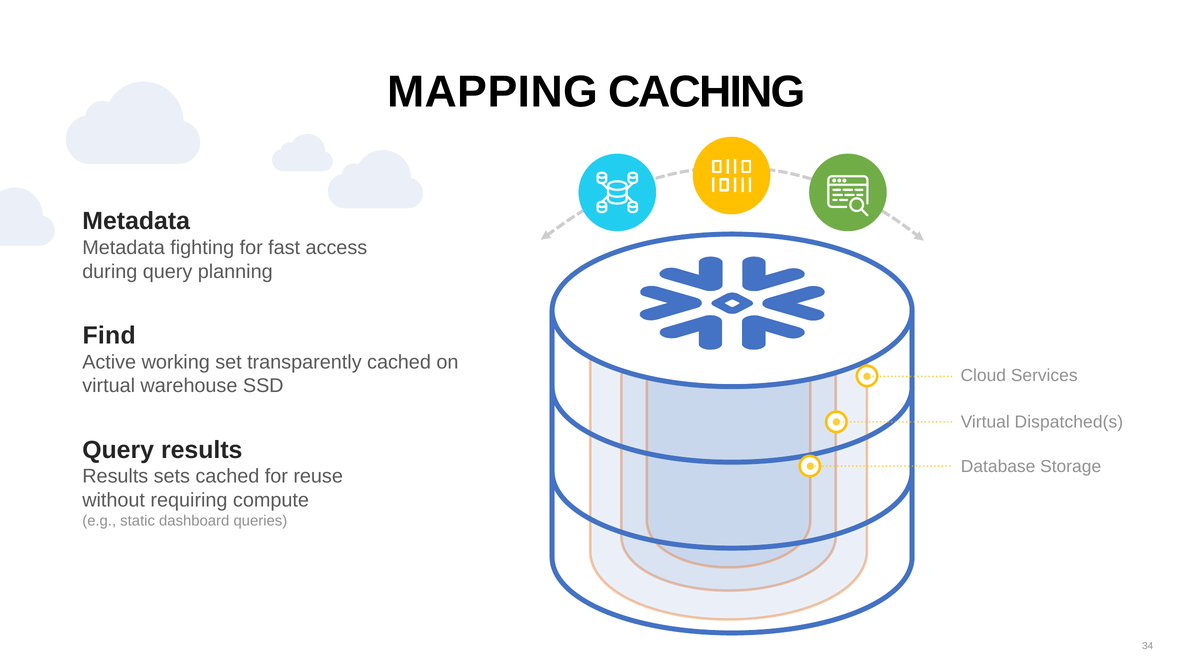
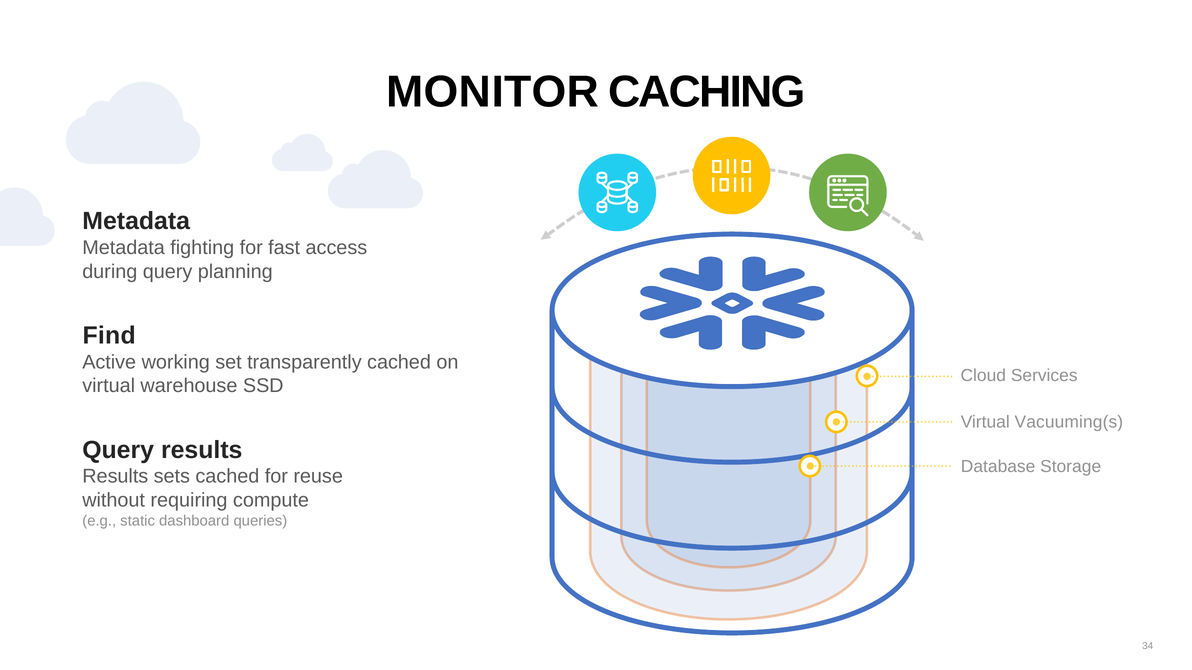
MAPPING: MAPPING -> MONITOR (493, 92)
Dispatched(s: Dispatched(s -> Vacuuming(s (1069, 422)
